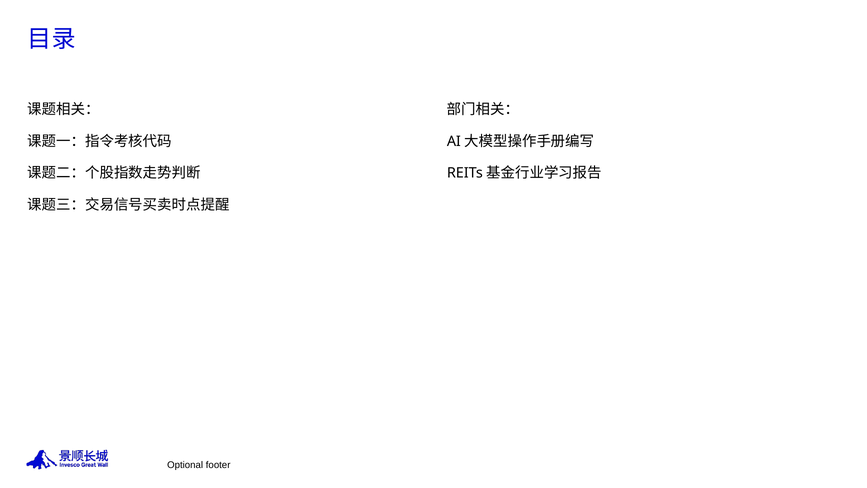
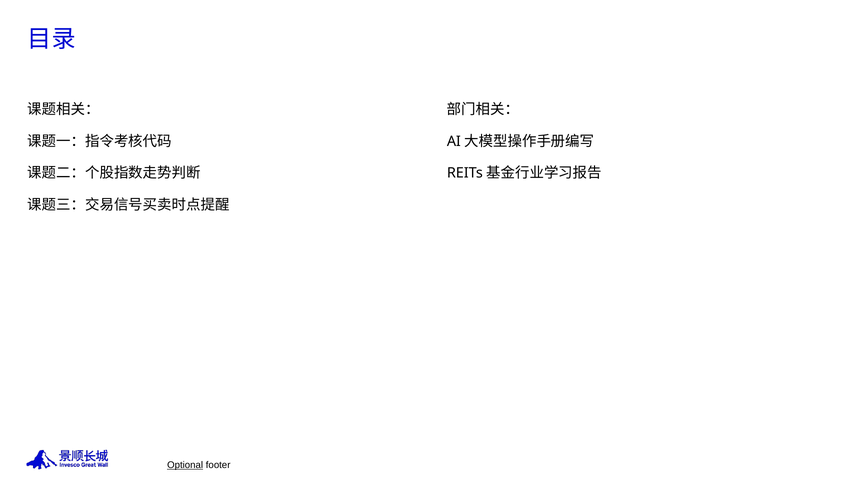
Optional underline: none -> present (185, 465)
